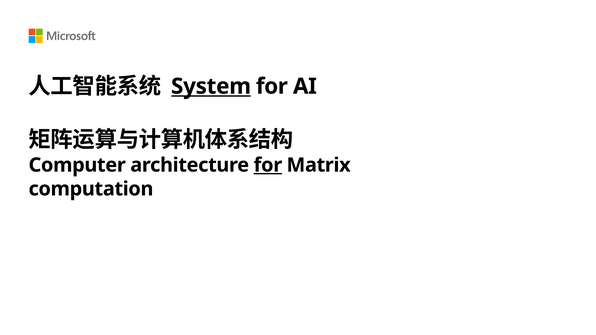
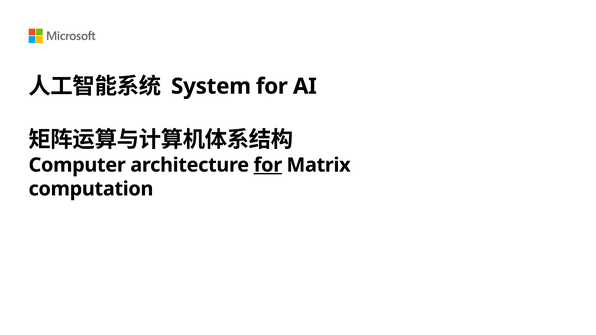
System underline: present -> none (211, 86)
